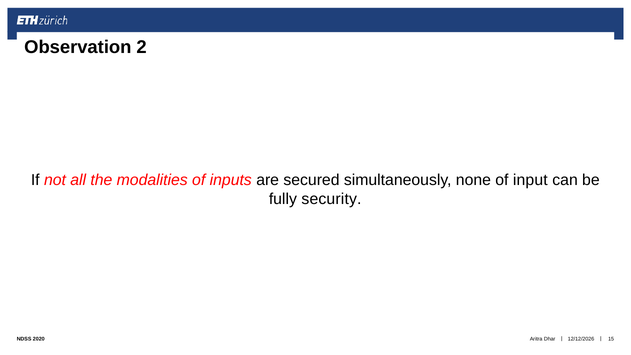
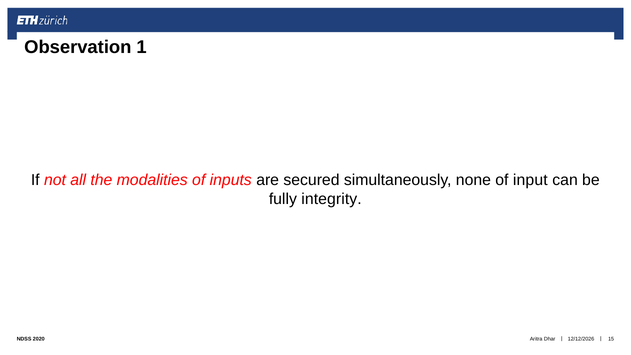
2: 2 -> 1 (142, 47)
security: security -> integrity (332, 199)
